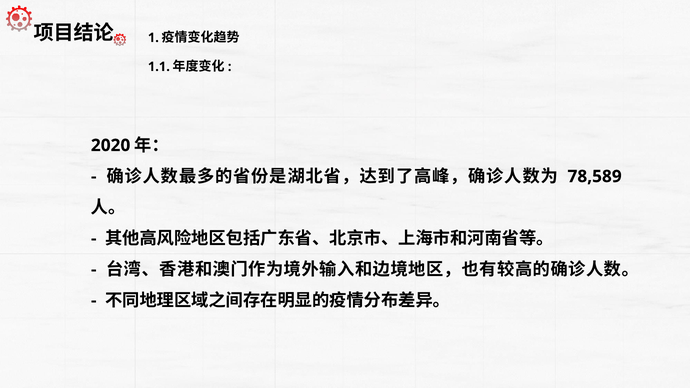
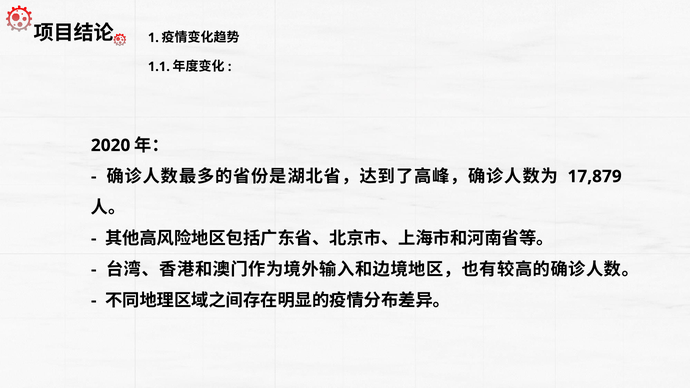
78,589: 78,589 -> 17,879 (595, 176)
